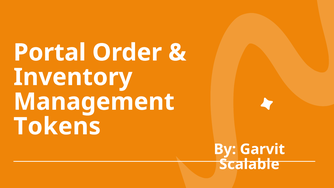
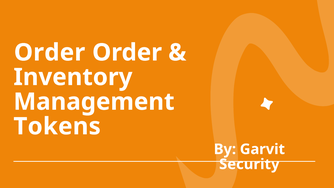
Portal: Portal -> Order (50, 53)
Scalable: Scalable -> Security (249, 164)
